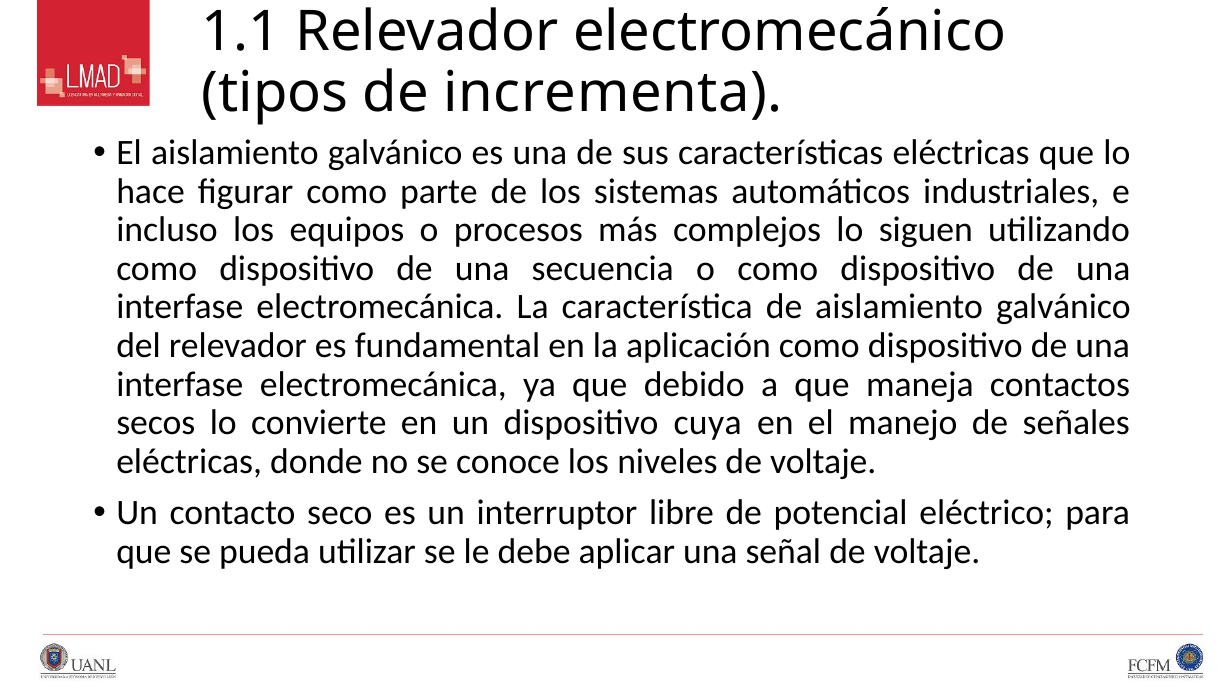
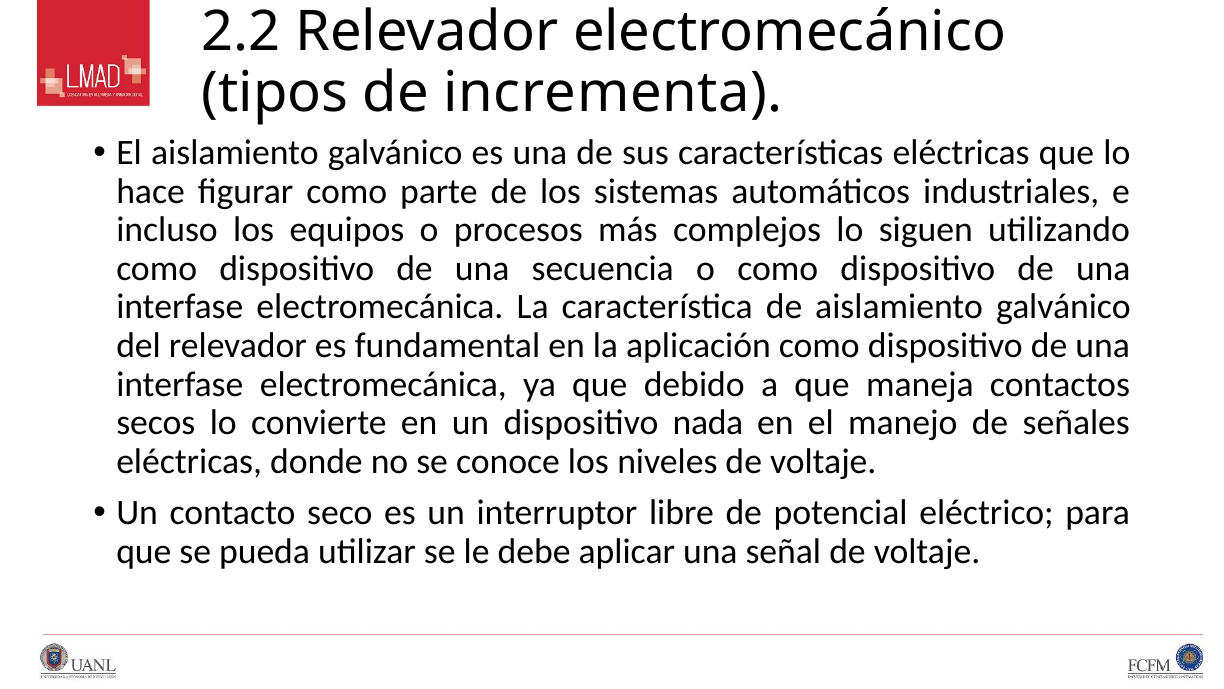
1.1: 1.1 -> 2.2 (241, 32)
cuya: cuya -> nada (708, 423)
